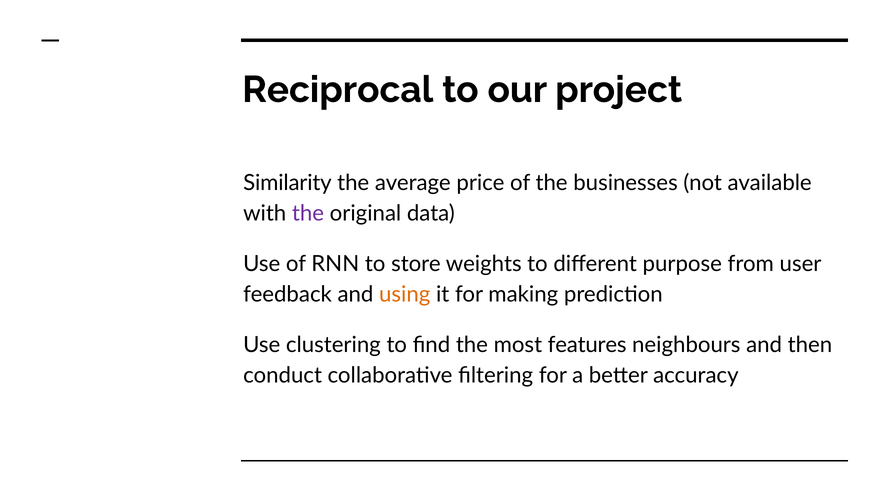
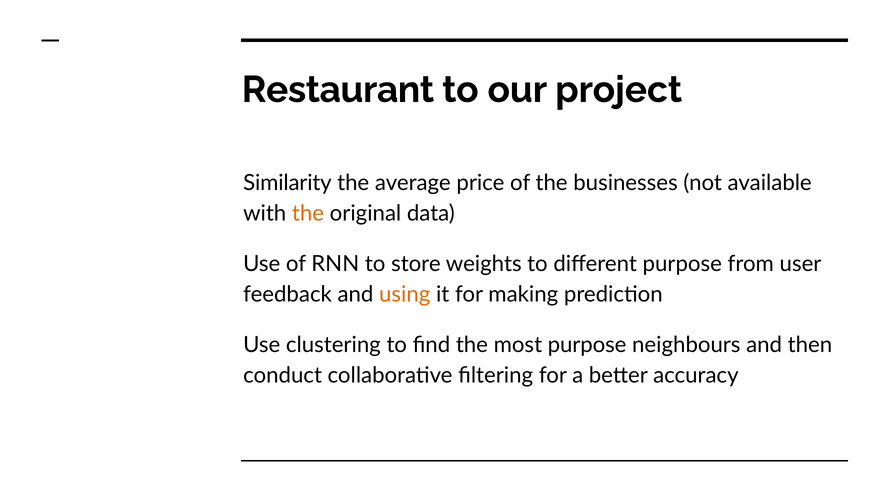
Reciprocal: Reciprocal -> Restaurant (338, 90)
the colour: purple -> orange (308, 214)
most features: features -> purpose (587, 345)
